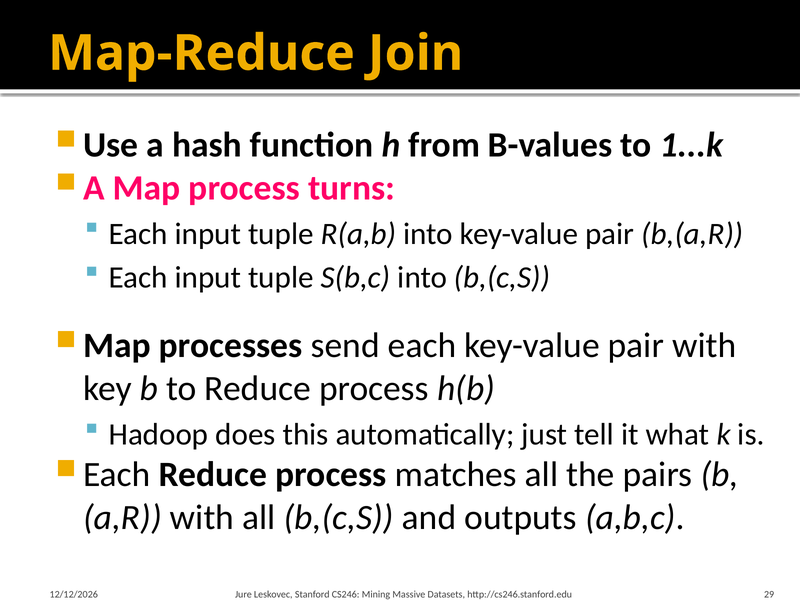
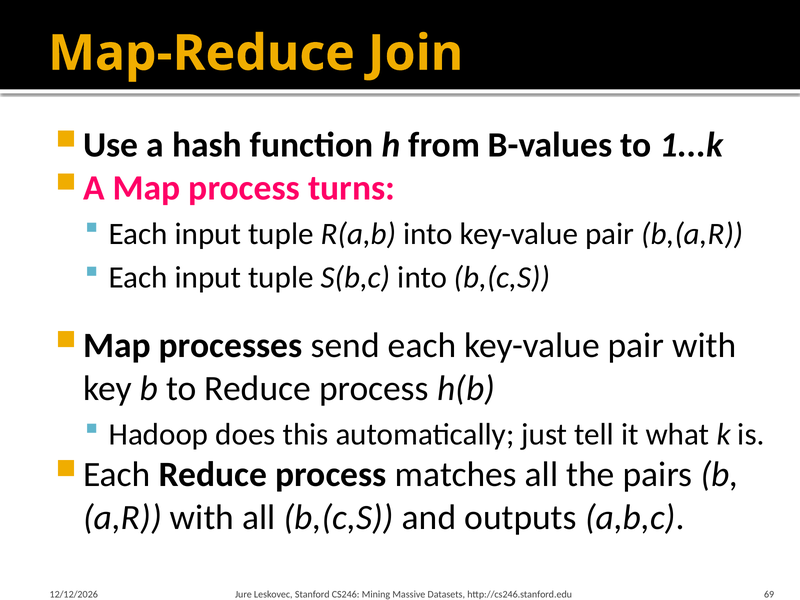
29: 29 -> 69 (769, 595)
